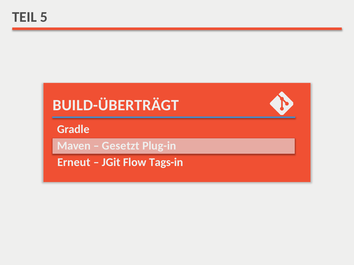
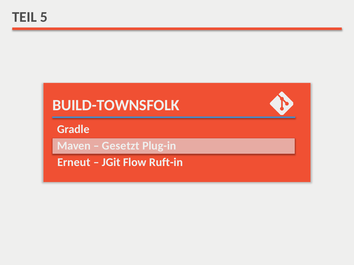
BUILD-ÜBERTRÄGT: BUILD-ÜBERTRÄGT -> BUILD-TOWNSFOLK (116, 105)
Tags-in: Tags-in -> Ruft-in (166, 163)
